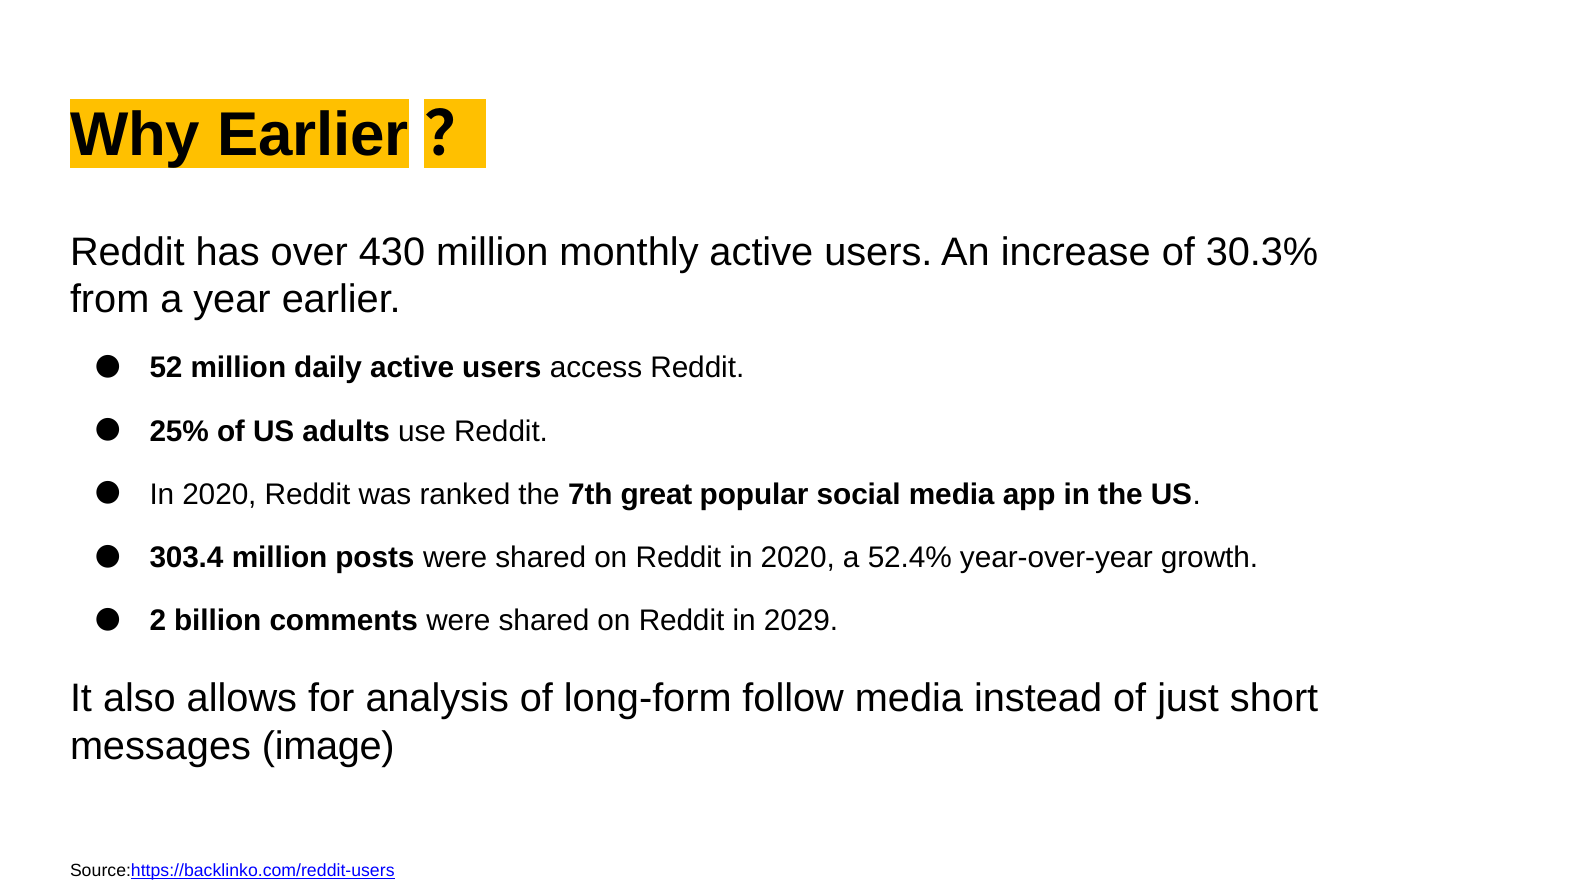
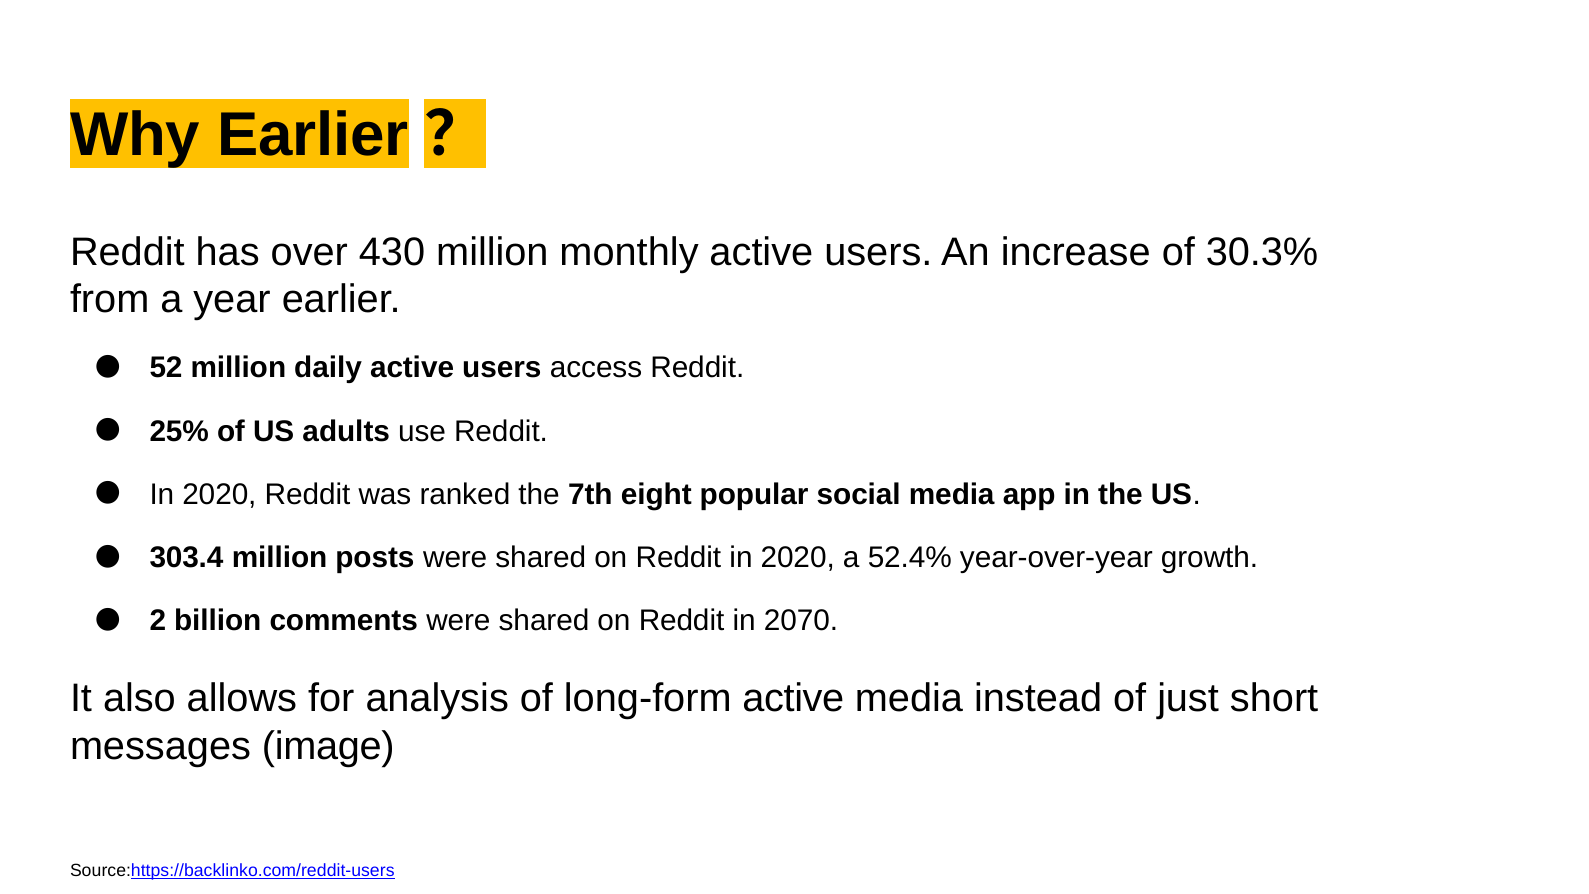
great: great -> eight (656, 494)
2029: 2029 -> 2070 (801, 621)
long-form follow: follow -> active (793, 698)
